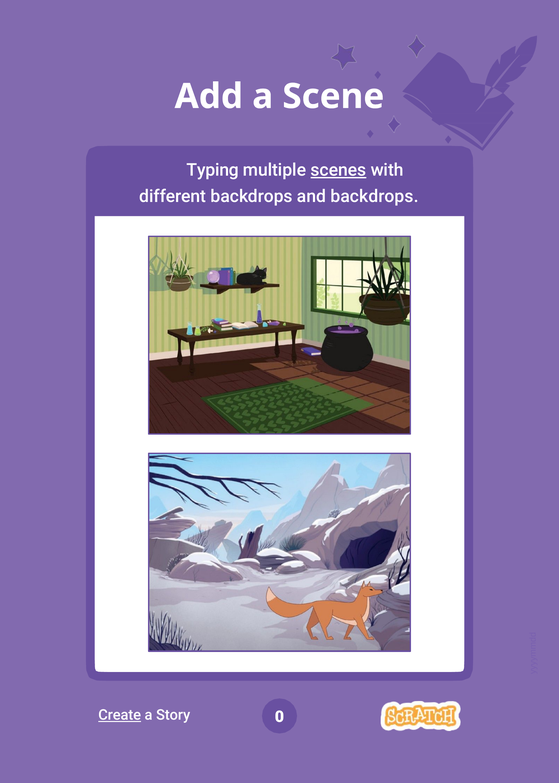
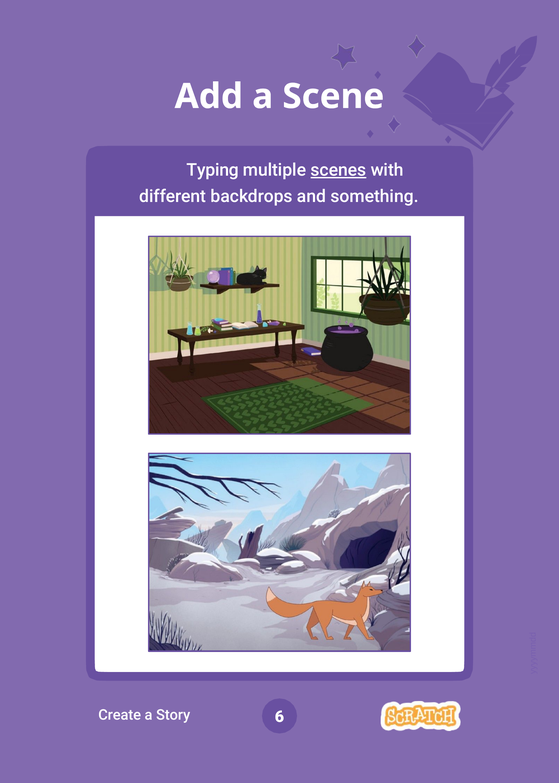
and backdrops: backdrops -> something (375, 196)
Create underline: present -> none (120, 715)
0: 0 -> 6 (279, 717)
